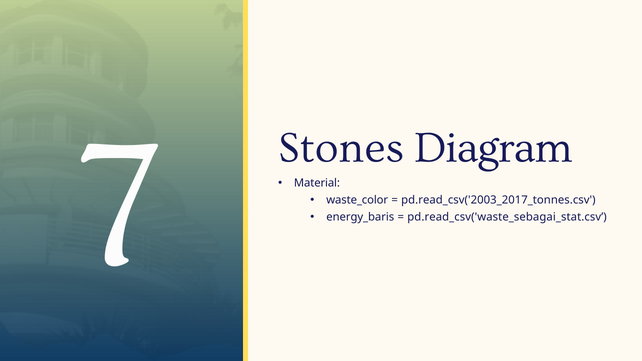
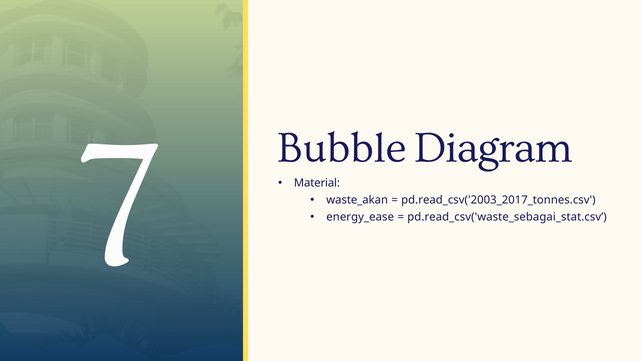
Stones: Stones -> Bubble (342, 148)
waste_color: waste_color -> waste_akan (357, 200)
energy_baris: energy_baris -> energy_ease (360, 217)
